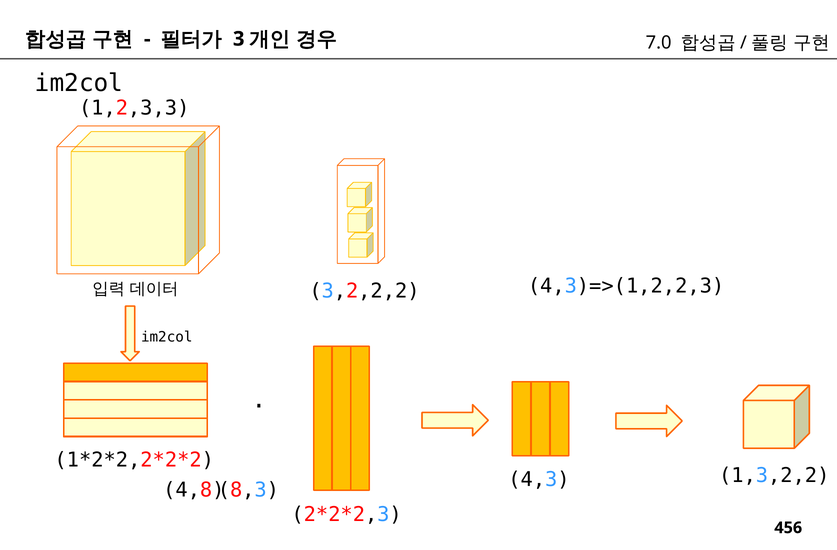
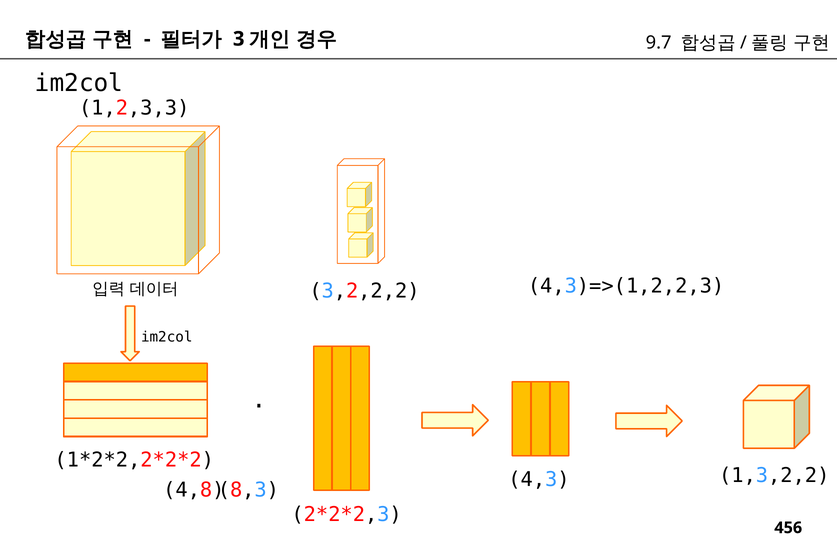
7.0: 7.0 -> 9.7 (659, 43)
